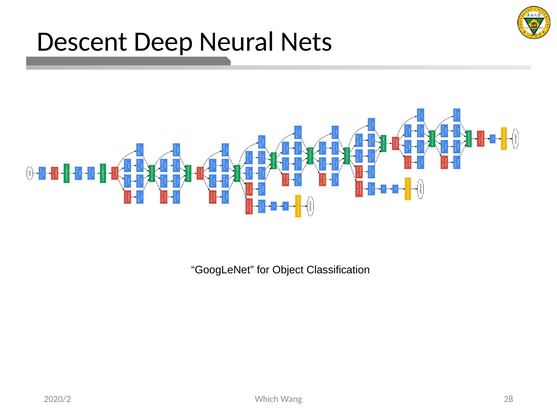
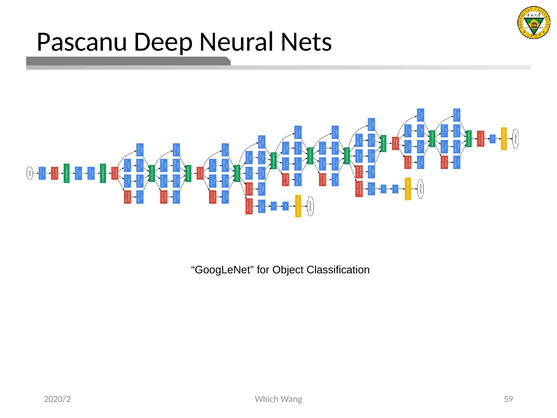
Descent: Descent -> Pascanu (82, 42)
28: 28 -> 59 (508, 399)
